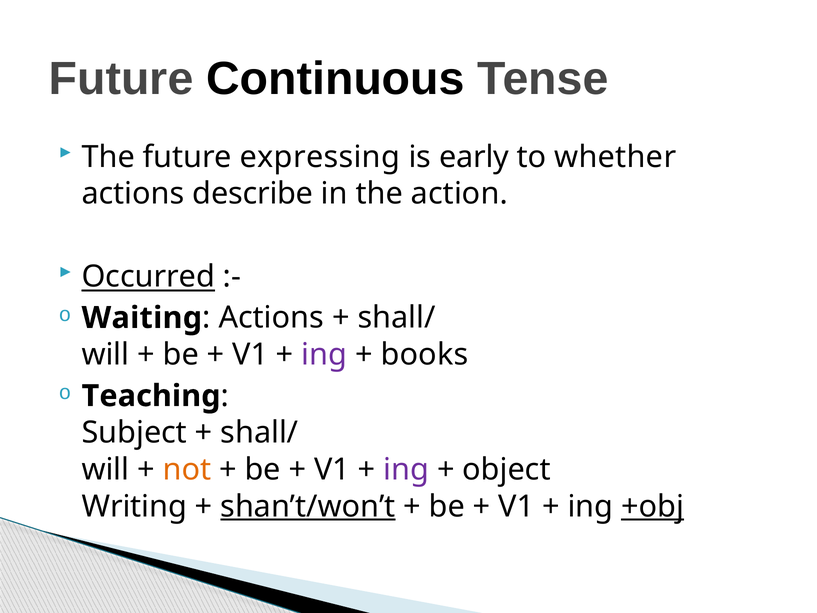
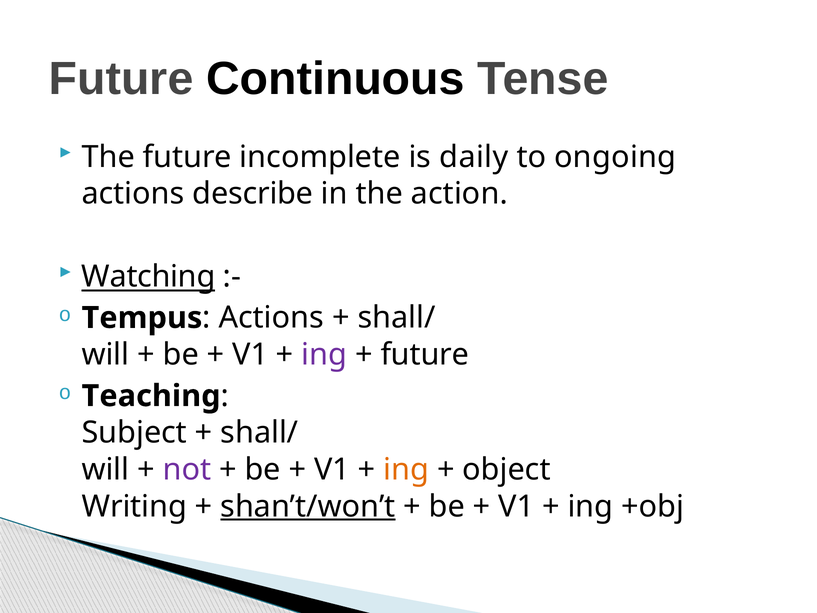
expressing: expressing -> incomplete (320, 157)
early: early -> daily (474, 157)
whether: whether -> ongoing (615, 157)
Occurred: Occurred -> Watching (148, 276)
Waiting: Waiting -> Tempus (142, 318)
books: books -> future (425, 355)
not colour: orange -> purple (187, 469)
ing colour: purple -> orange (406, 469)
+obj underline: present -> none (653, 506)
